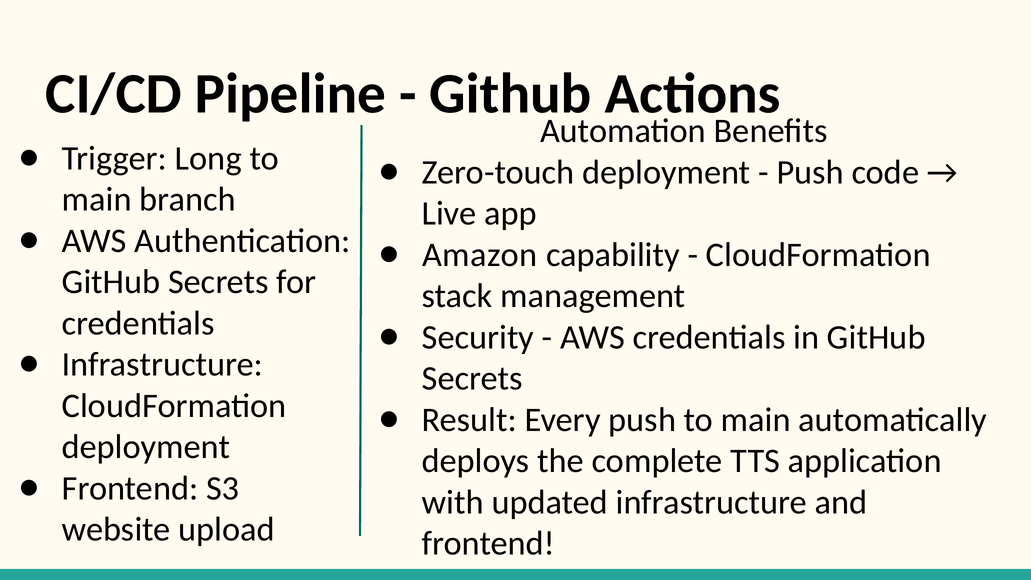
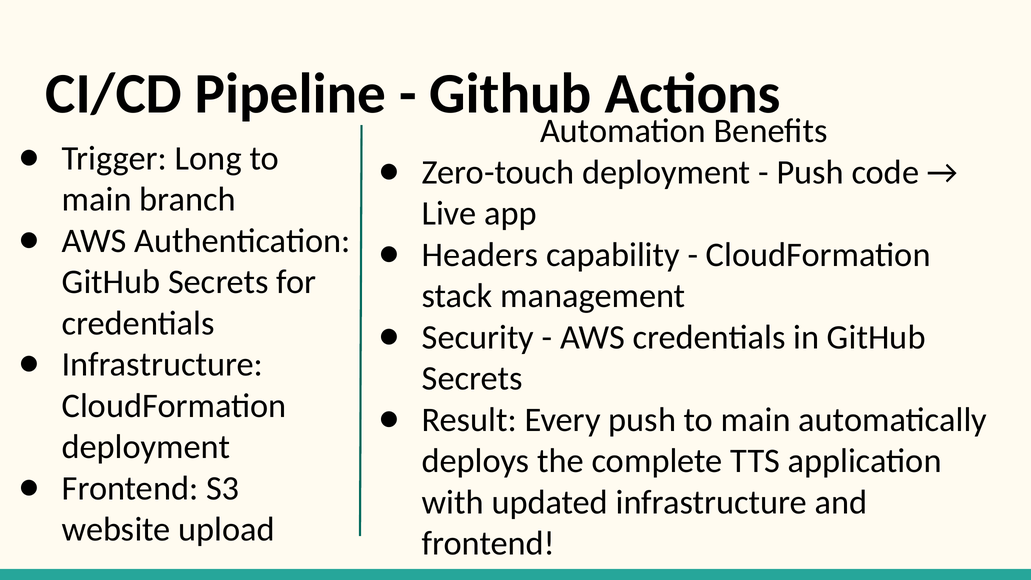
Amazon: Amazon -> Headers (480, 255)
